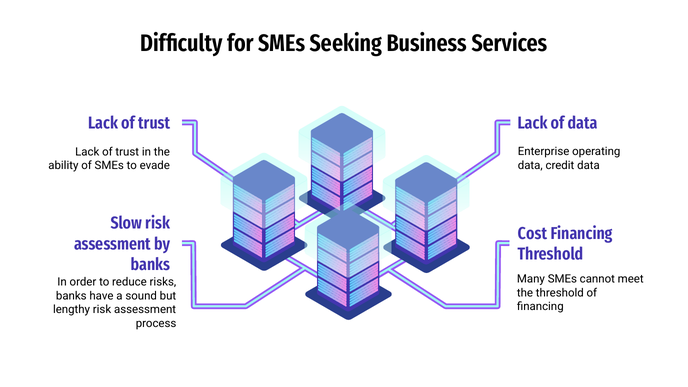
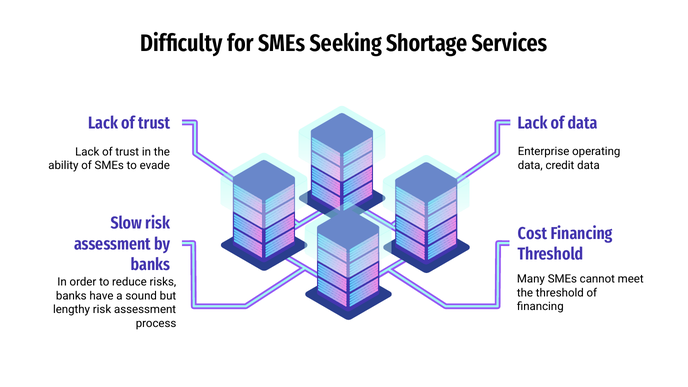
Business: Business -> Shortage (427, 44)
